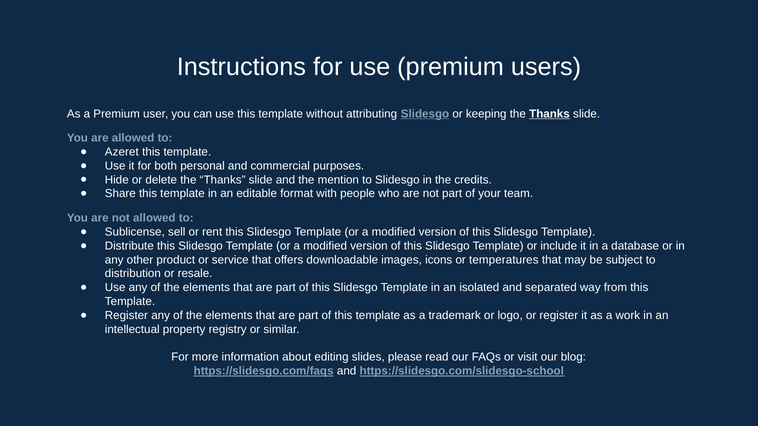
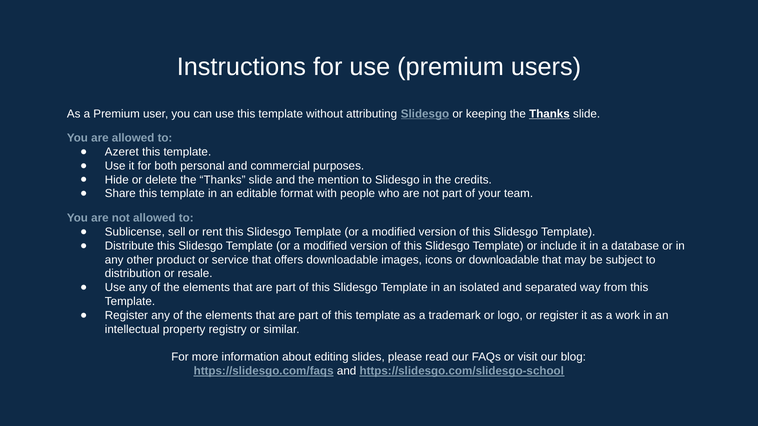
or temperatures: temperatures -> downloadable (504, 260)
